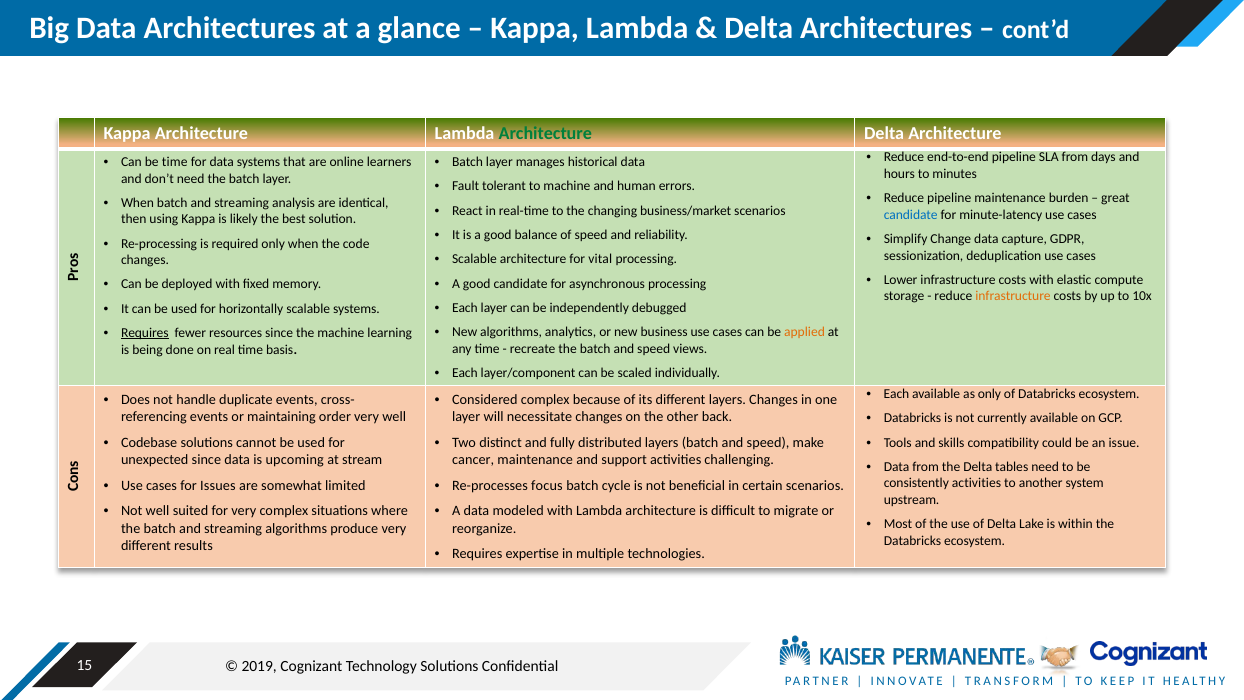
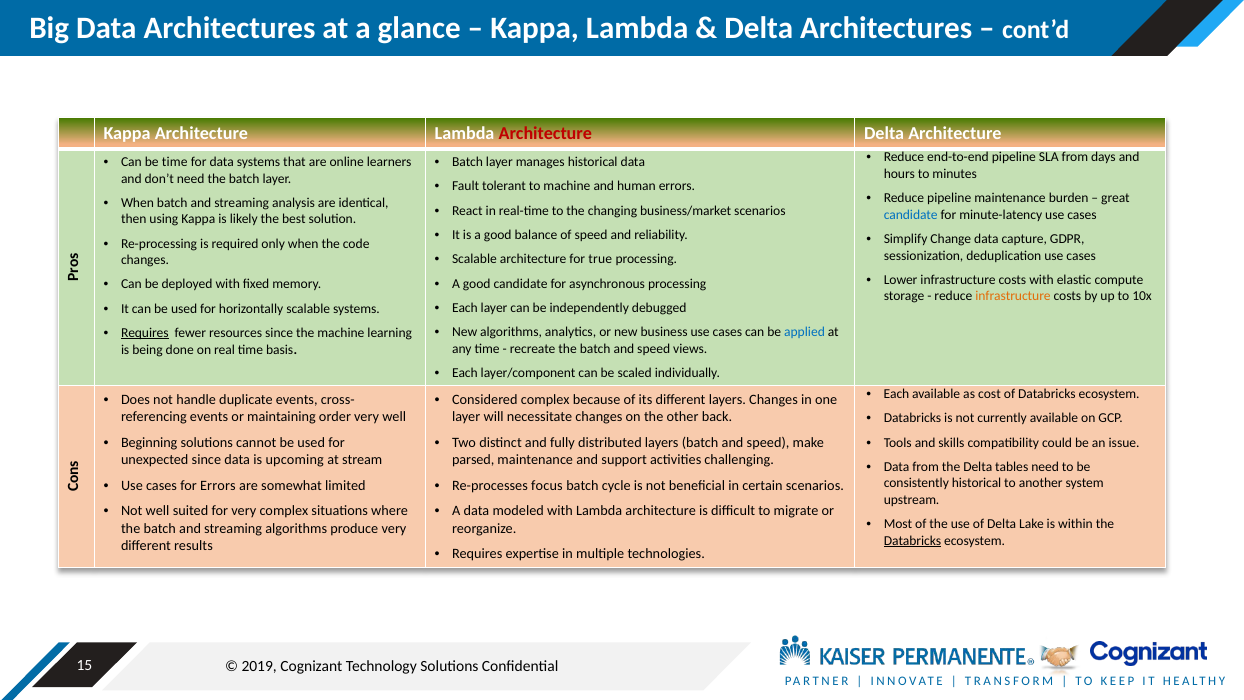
Architecture colour: green -> red (545, 133)
vital: vital -> true (600, 259)
applied colour: orange -> blue (805, 332)
as only: only -> cost (989, 394)
Codebase: Codebase -> Beginning (149, 442)
cancer: cancer -> parsed (473, 460)
consistently activities: activities -> historical (977, 483)
for Issues: Issues -> Errors (218, 485)
Databricks underline: none -> present (913, 541)
